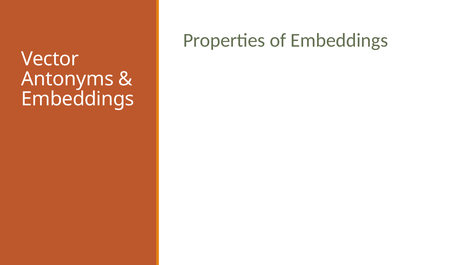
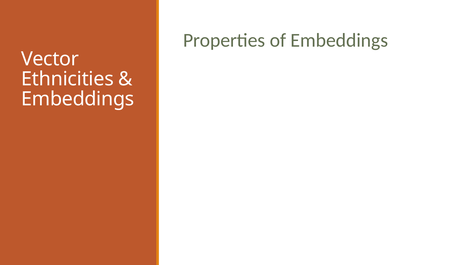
Antonyms: Antonyms -> Ethnicities (68, 79)
